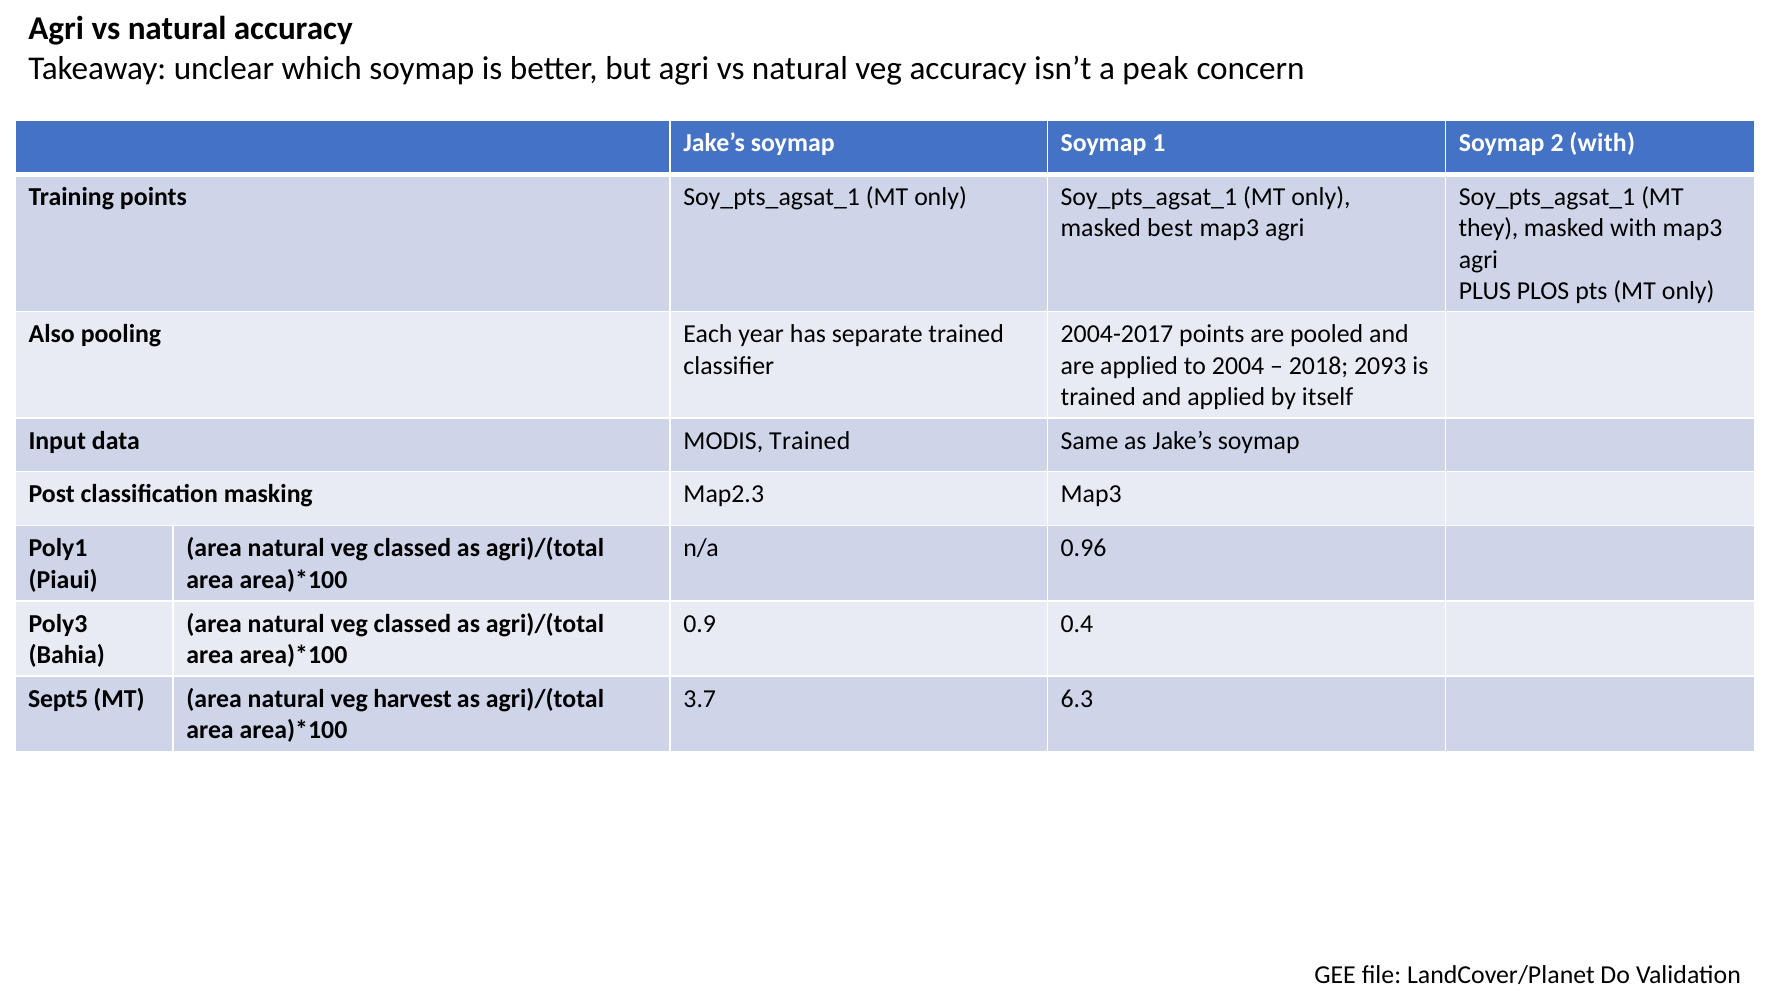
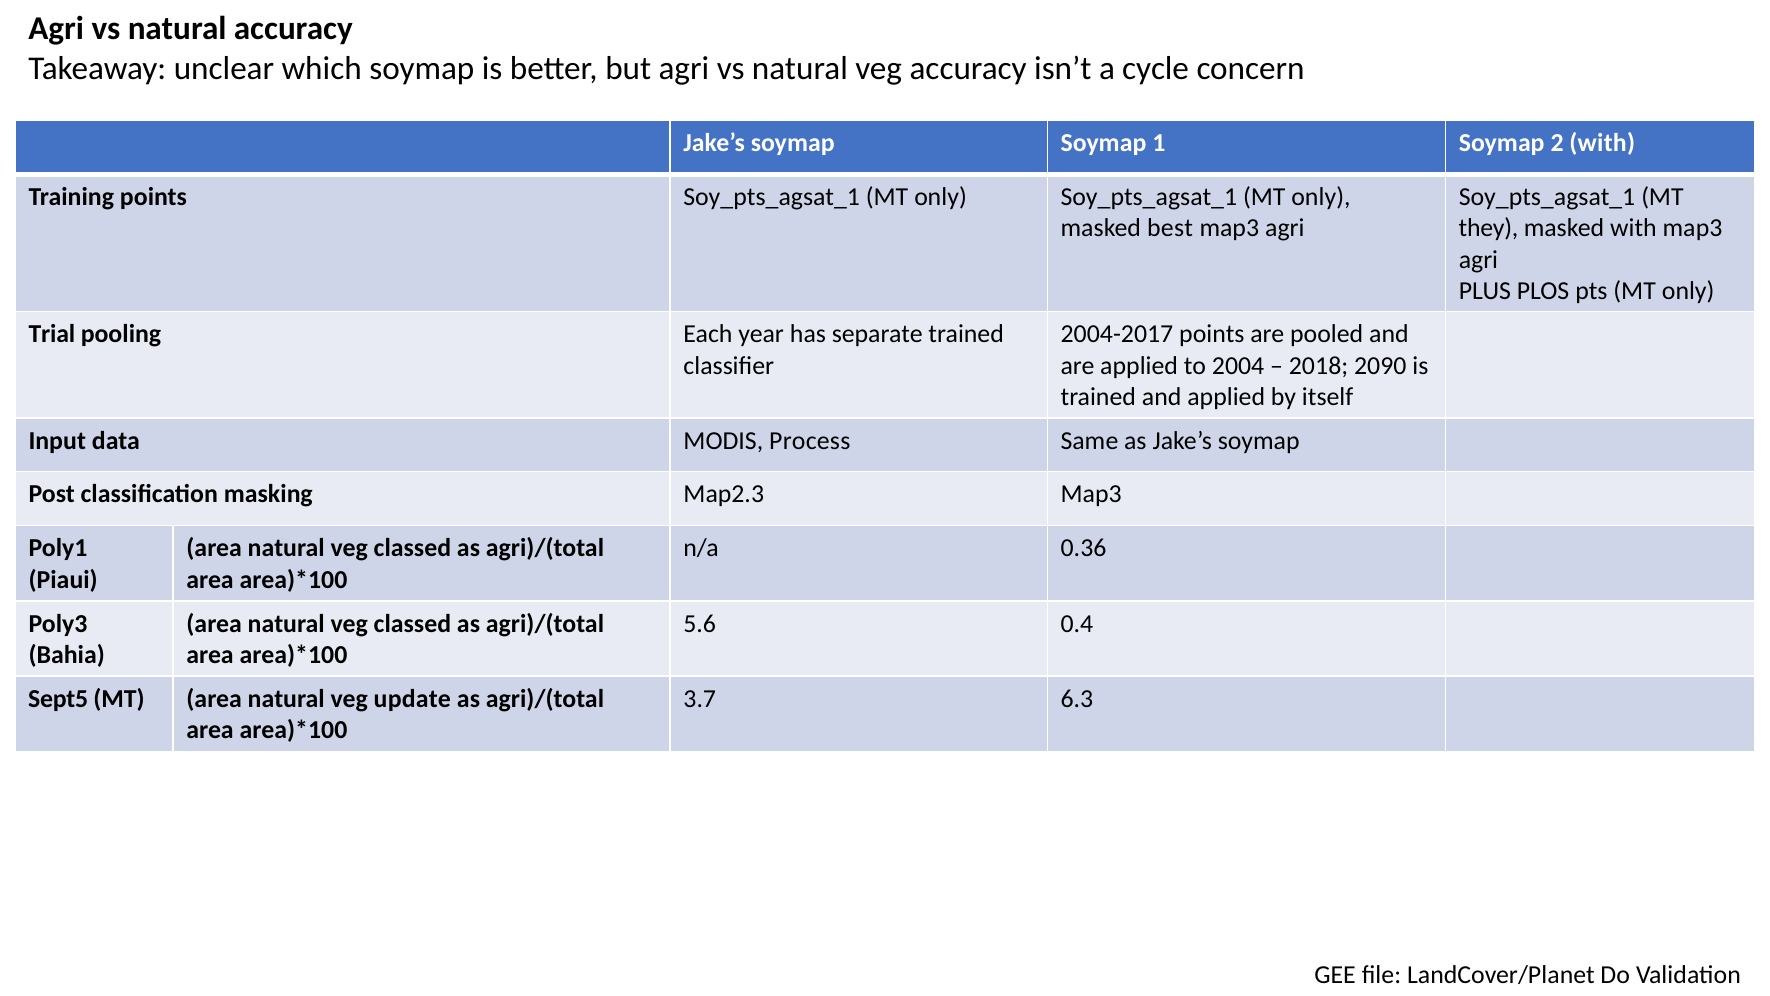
peak: peak -> cycle (1156, 69)
Also: Also -> Trial (52, 334)
2093: 2093 -> 2090 (1380, 365)
MODIS Trained: Trained -> Process (810, 440)
0.96: 0.96 -> 0.36 (1084, 548)
0.9: 0.9 -> 5.6 (700, 623)
harvest: harvest -> update (412, 699)
